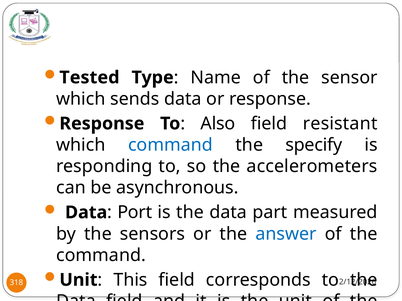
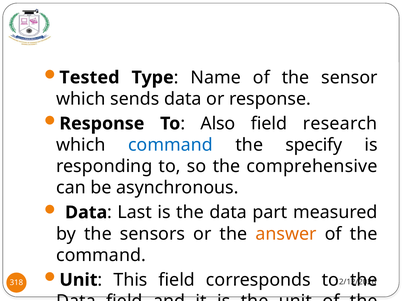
resistant: resistant -> research (340, 124)
accelerometers: accelerometers -> comprehensive (312, 167)
Port: Port -> Last (135, 213)
answer colour: blue -> orange (286, 234)
